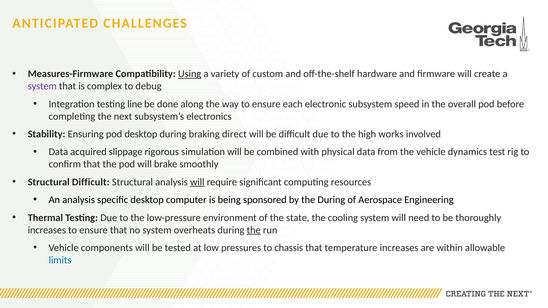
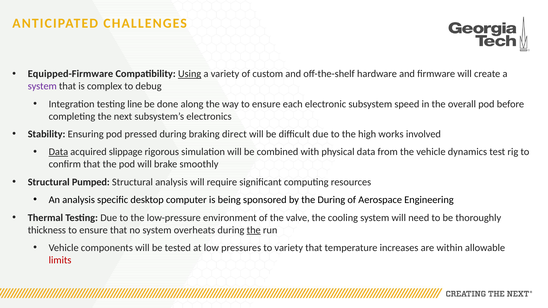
Measures-Firmware: Measures-Firmware -> Equipped-Firmware (70, 74)
pod desktop: desktop -> pressed (141, 134)
Data underline: none -> present (58, 152)
Structural Difficult: Difficult -> Pumped (91, 182)
will underline: present -> none (197, 182)
state: state -> valve (298, 218)
increases: increases -> thickness (47, 230)
to chassis: chassis -> variety (289, 248)
limits colour: blue -> red (60, 260)
